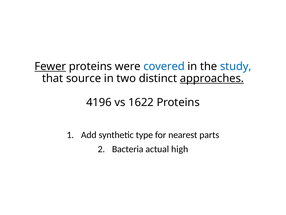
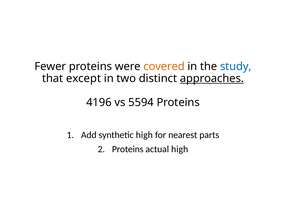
Fewer underline: present -> none (50, 66)
covered colour: blue -> orange (164, 66)
source: source -> except (84, 78)
1622: 1622 -> 5594 (141, 102)
synthetic type: type -> high (144, 135)
Bacteria: Bacteria -> Proteins (128, 149)
